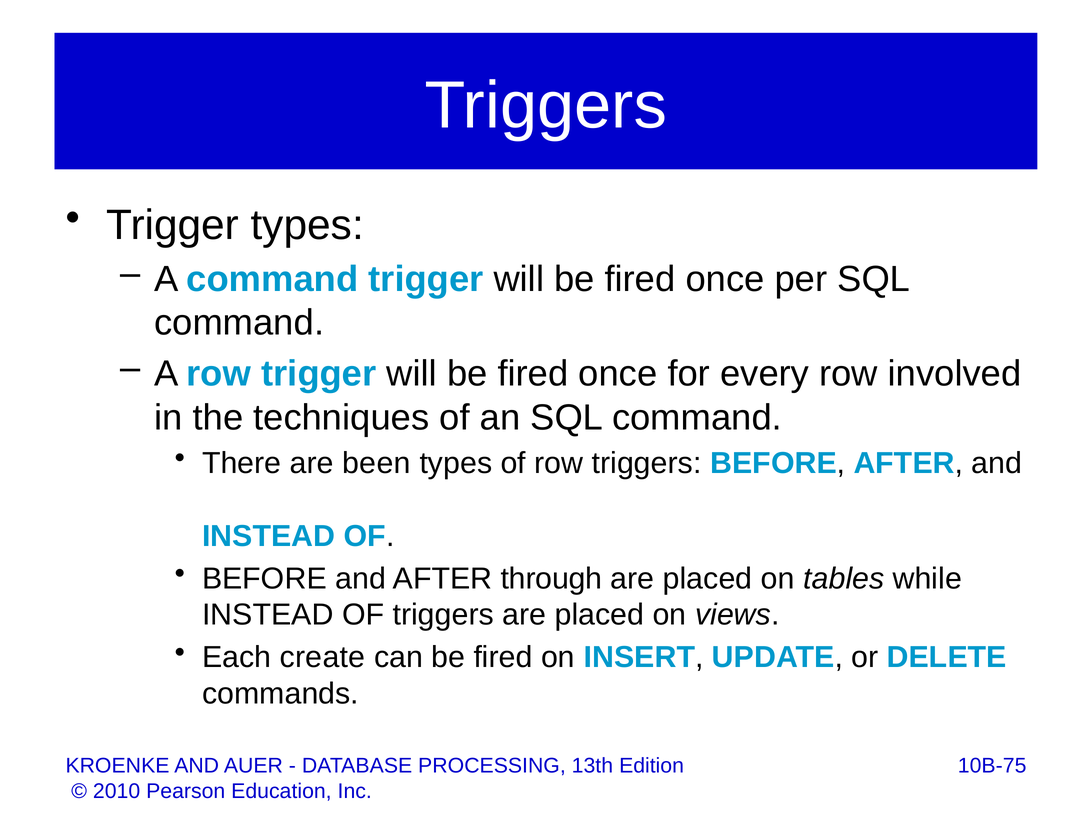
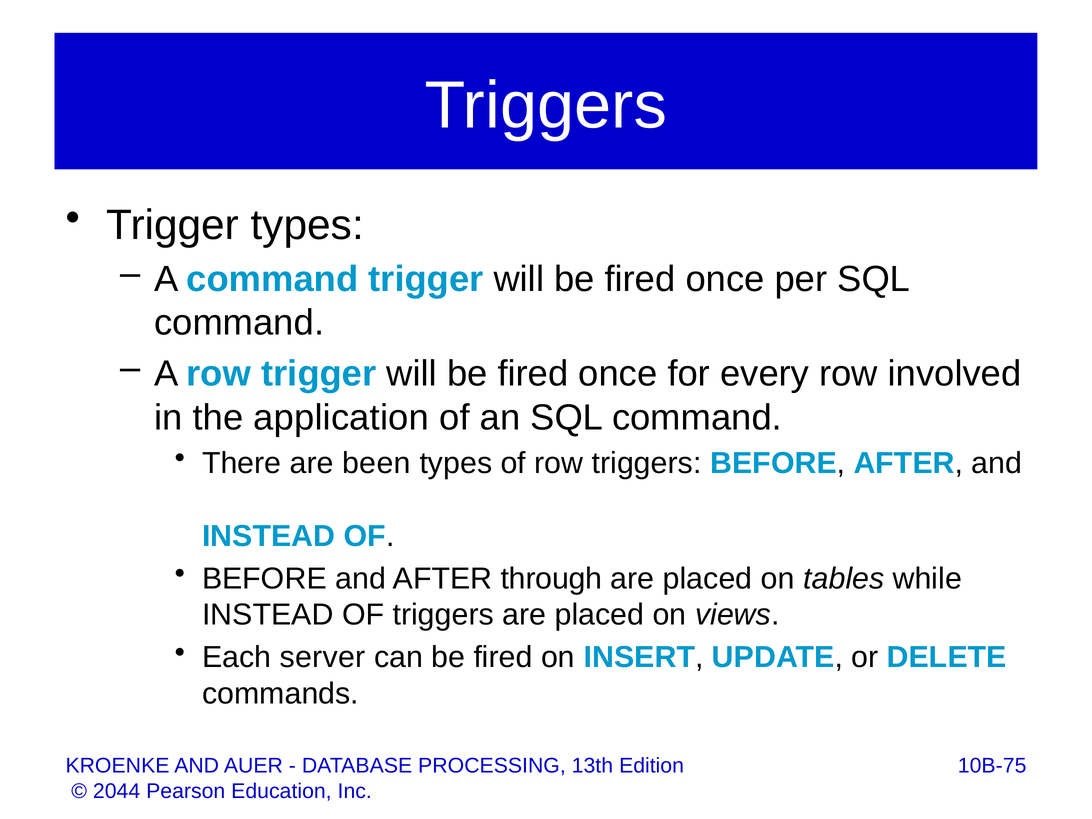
techniques: techniques -> application (341, 418)
create: create -> server (322, 657)
2010: 2010 -> 2044 (117, 791)
